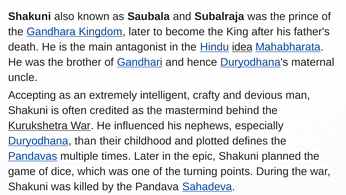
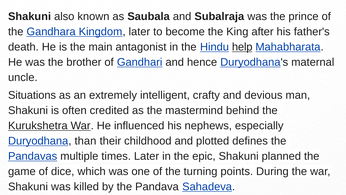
idea: idea -> help (242, 47)
Accepting: Accepting -> Situations (32, 95)
